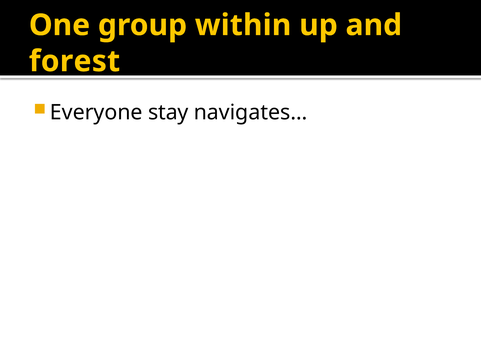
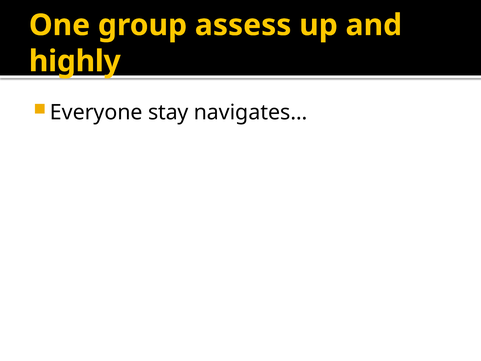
within: within -> assess (243, 25)
forest: forest -> highly (75, 61)
